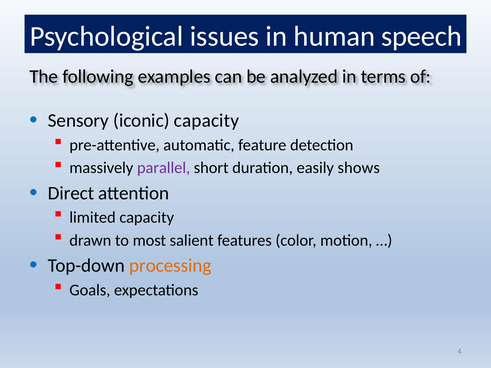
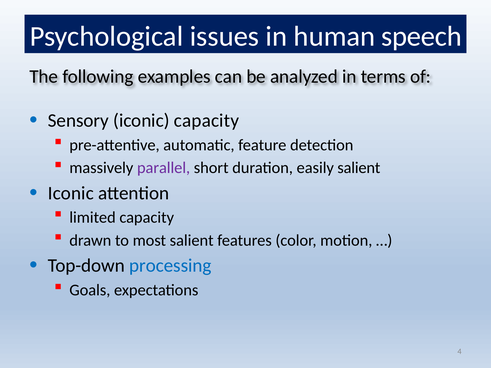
easily shows: shows -> salient (359, 168)
Direct: Direct -> Iconic (71, 193)
processing colour: orange -> blue (170, 266)
